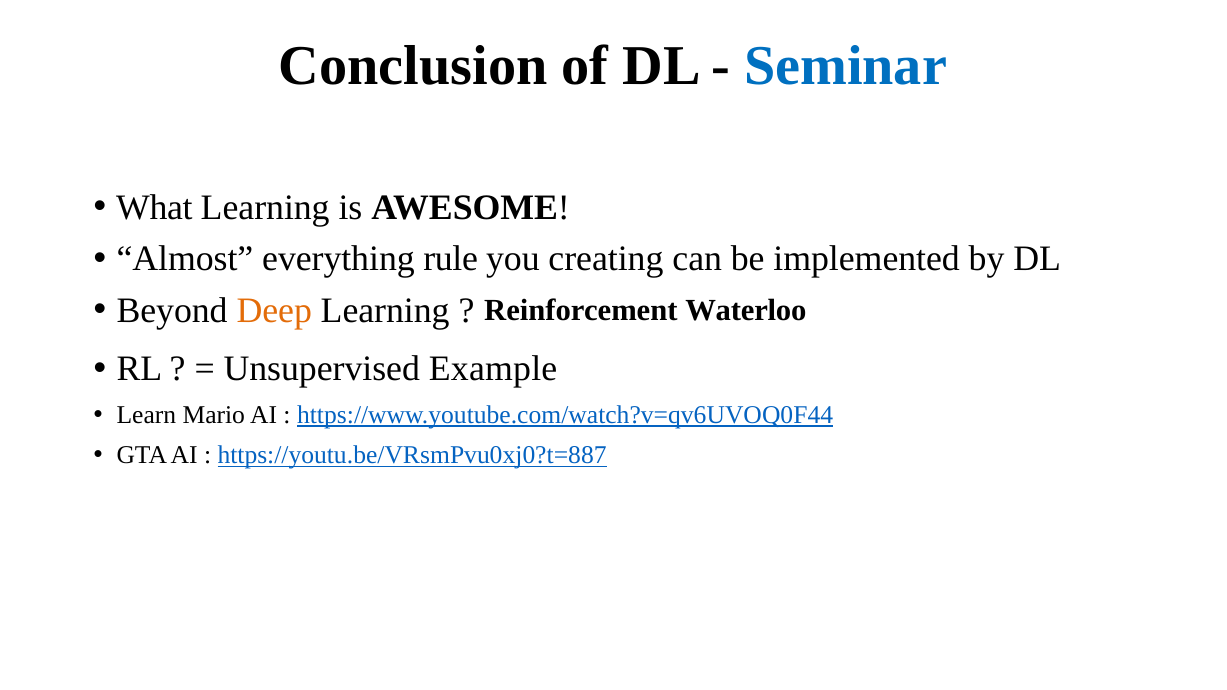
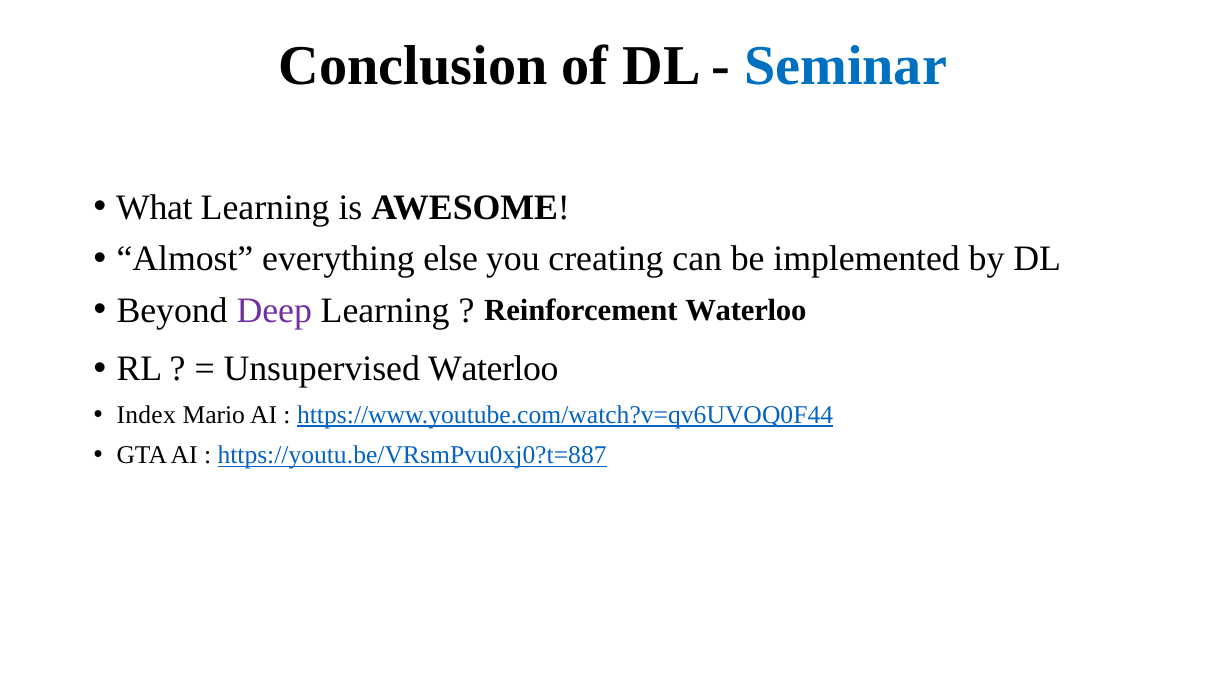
rule: rule -> else (451, 259)
Deep colour: orange -> purple (274, 310)
Unsupervised Example: Example -> Waterloo (493, 369)
Learn: Learn -> Index (146, 415)
